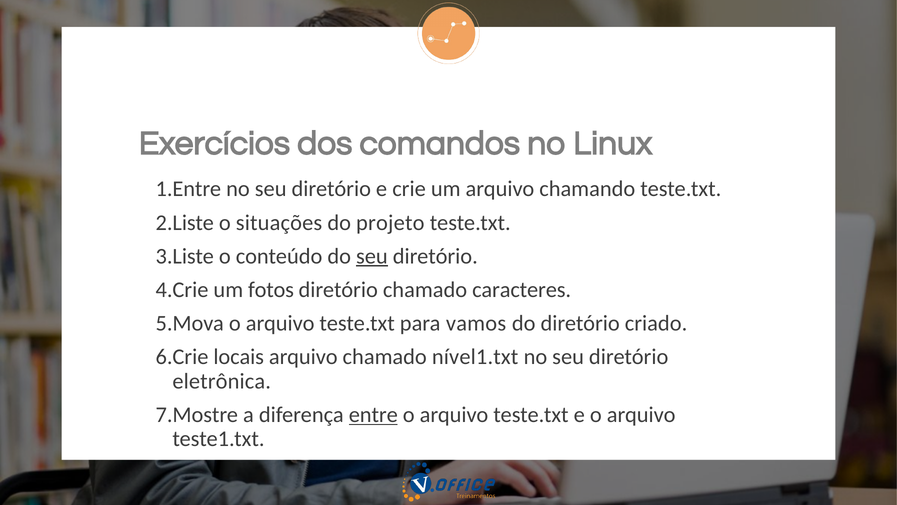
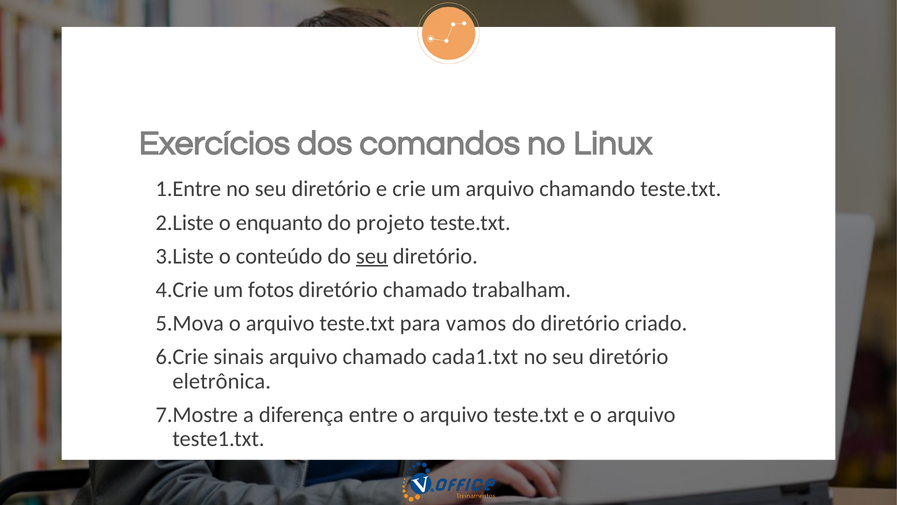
situações: situações -> enquanto (279, 222)
caracteres: caracteres -> trabalham (522, 289)
locais: locais -> sinais (239, 357)
nível1.txt: nível1.txt -> cada1.txt (475, 357)
entre underline: present -> none (373, 414)
